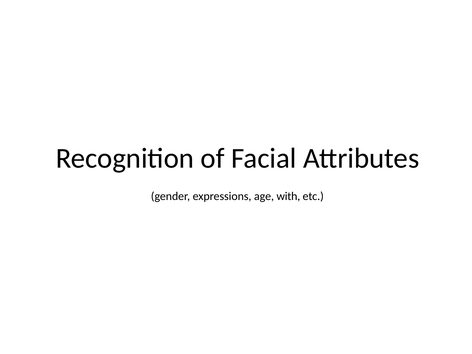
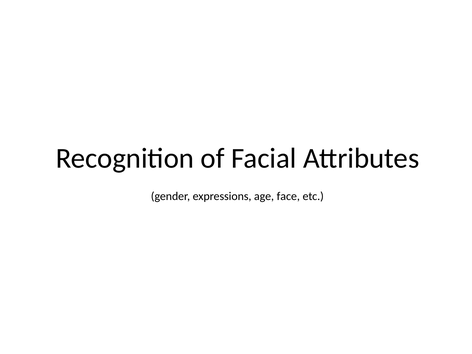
with: with -> face (288, 196)
